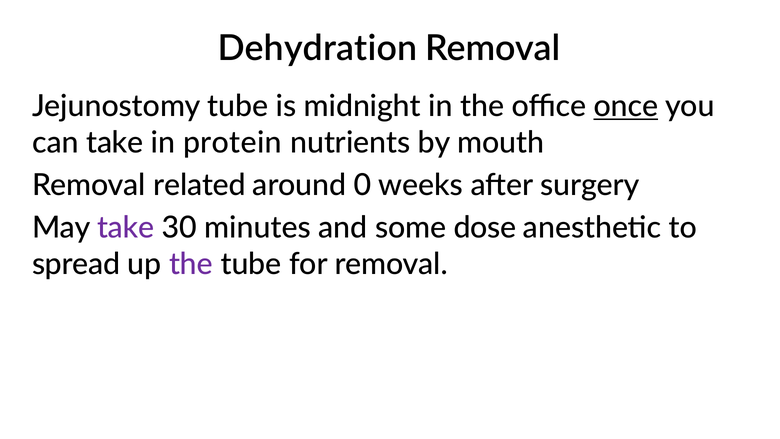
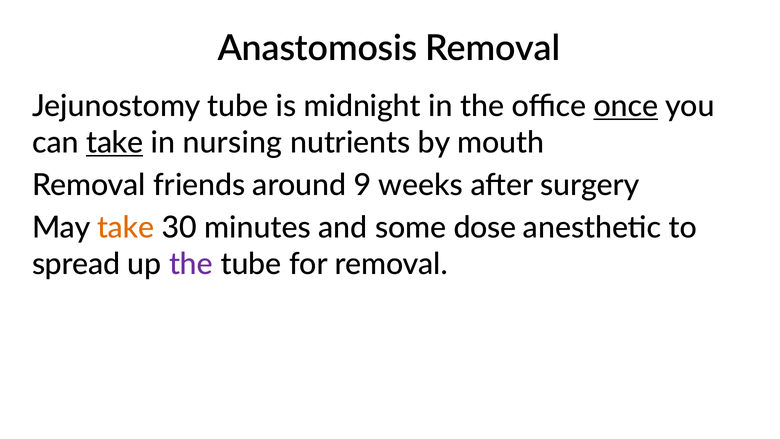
Dehydration: Dehydration -> Anastomosis (318, 48)
take underline: none -> present (115, 143)
protein: protein -> nursing (232, 143)
related: related -> friends (199, 185)
0: 0 -> 9 (363, 185)
take colour: purple -> orange (126, 228)
